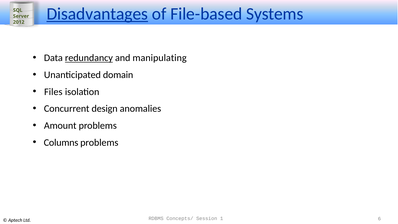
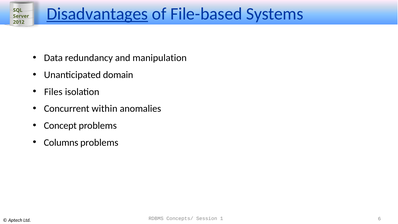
redundancy underline: present -> none (89, 58)
manipulating: manipulating -> manipulation (160, 58)
design: design -> within (105, 109)
Amount: Amount -> Concept (60, 126)
